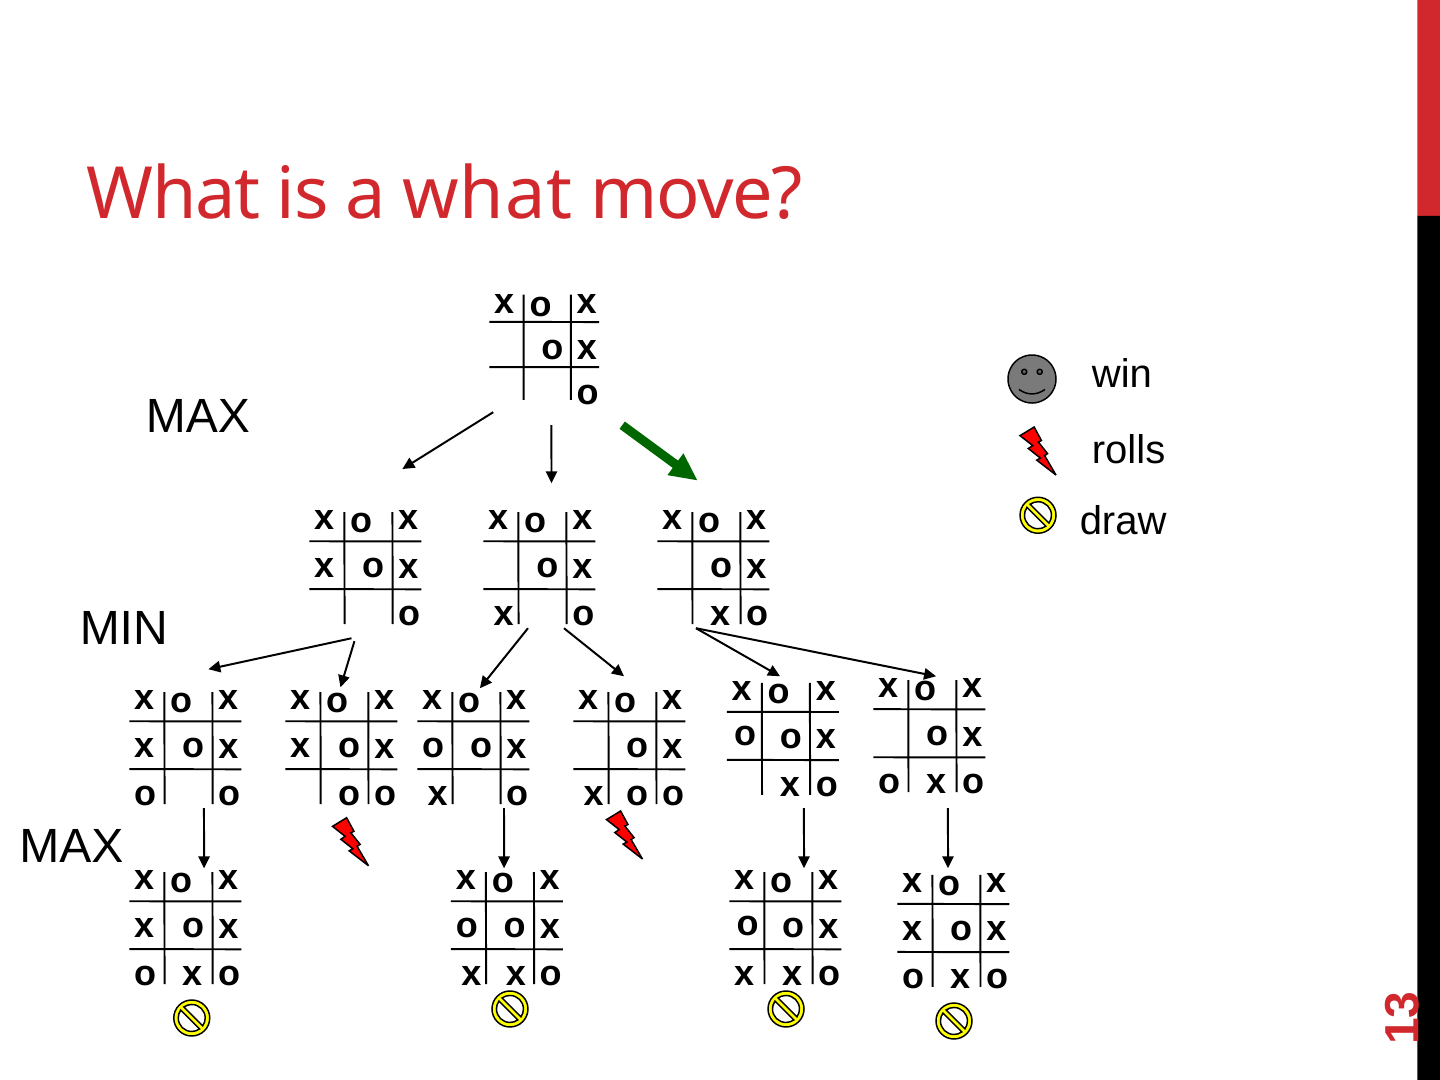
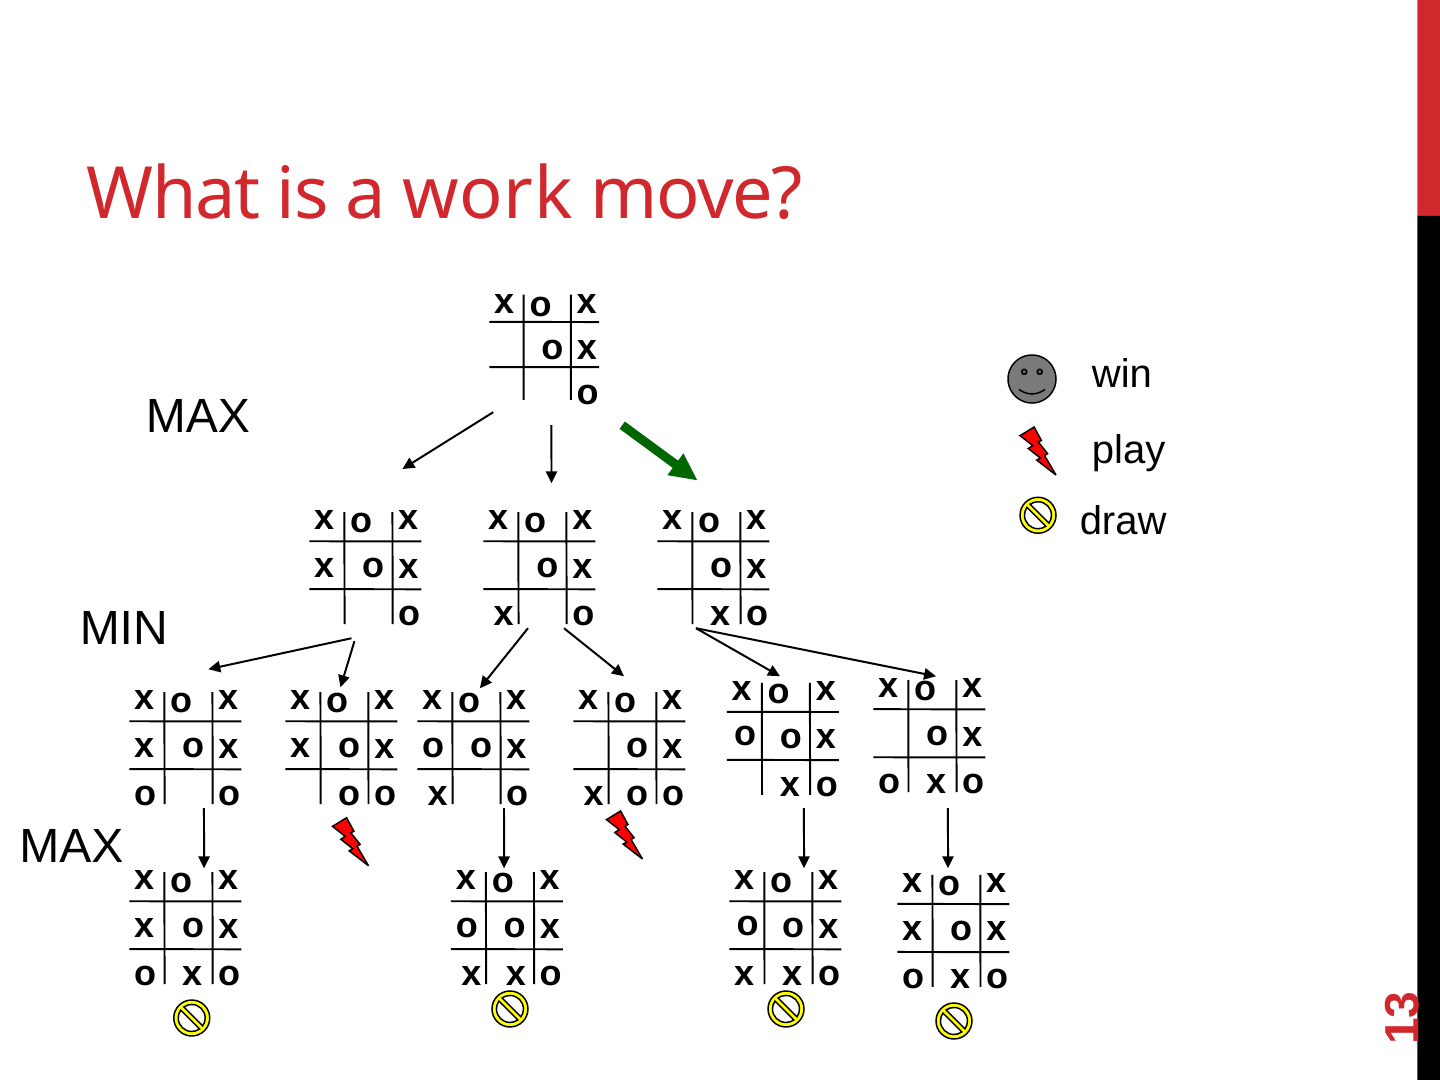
a what: what -> work (487, 195)
rolls: rolls -> play (1129, 451)
